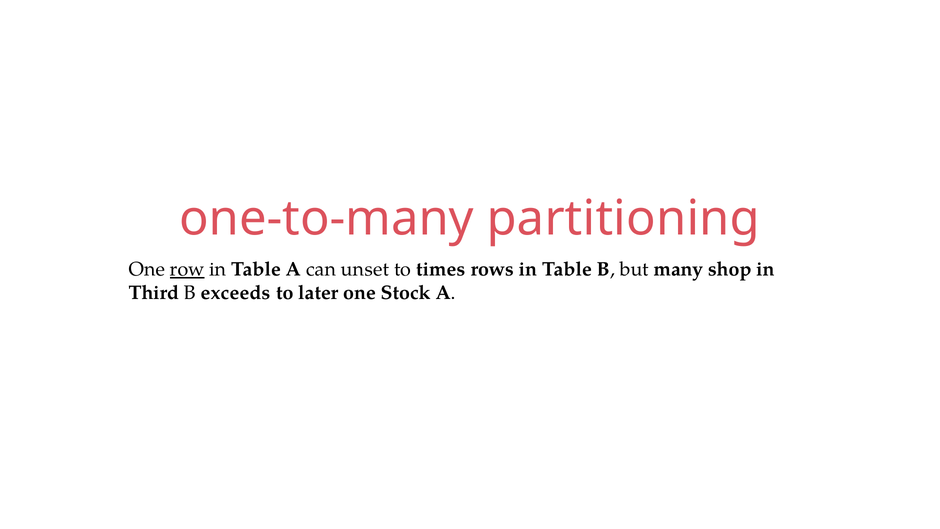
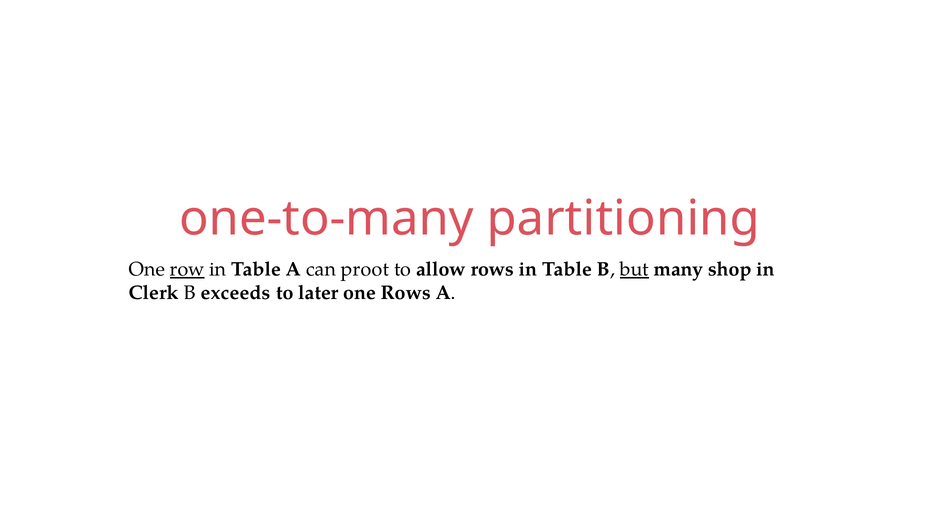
unset: unset -> proot (365, 269)
times: times -> allow (441, 269)
but underline: none -> present (634, 269)
Third: Third -> Clerk (154, 293)
one Stock: Stock -> Rows (406, 293)
